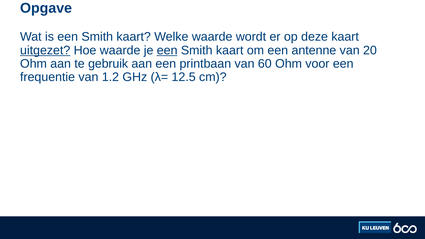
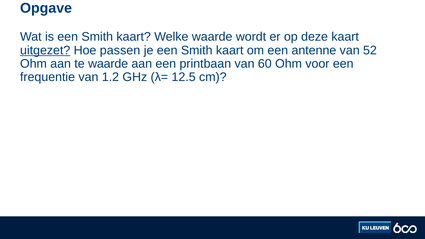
Hoe waarde: waarde -> passen (120, 50)
een underline: present -> none (167, 50)
20: 20 -> 52 (370, 50)
te gebruik: gebruik -> waarde (108, 64)
